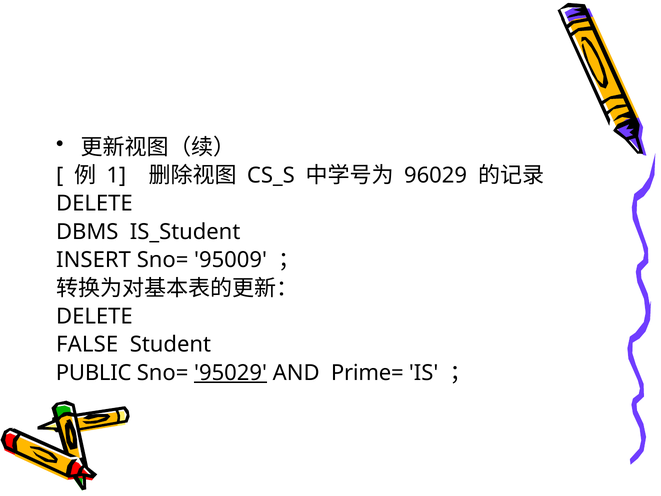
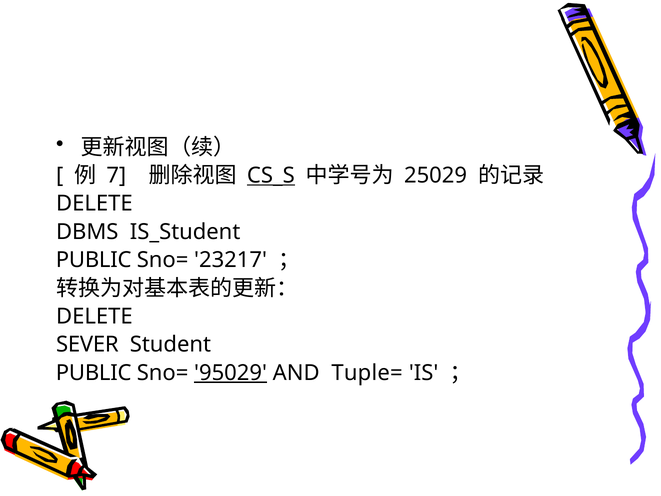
1: 1 -> 7 (116, 175)
CS_S underline: none -> present (271, 175)
96029: 96029 -> 25029 (436, 175)
INSERT: INSERT -> PUBLIC (94, 260)
95009: 95009 -> 23217 (231, 260)
FALSE: FALSE -> SEVER (87, 345)
Prime=: Prime= -> Tuple= (367, 373)
